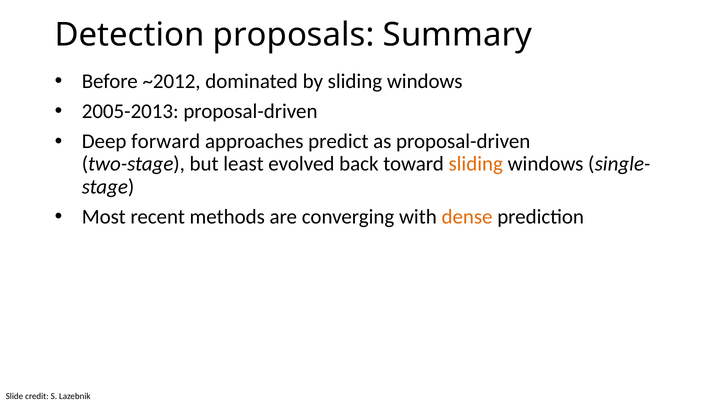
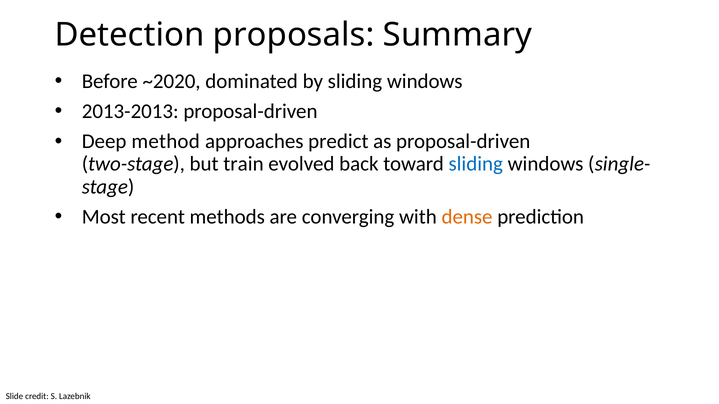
~2012: ~2012 -> ~2020 (172, 81)
2005-2013: 2005-2013 -> 2013-2013 (130, 111)
forward: forward -> method (166, 142)
least: least -> train (243, 164)
sliding colour: orange -> blue (476, 164)
